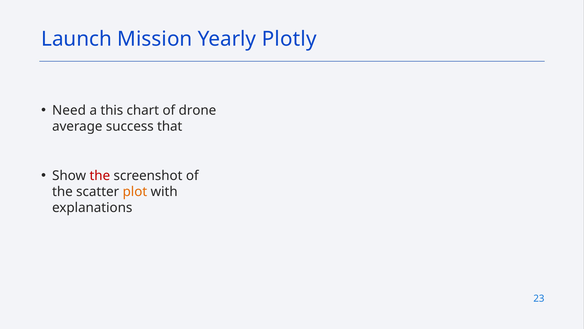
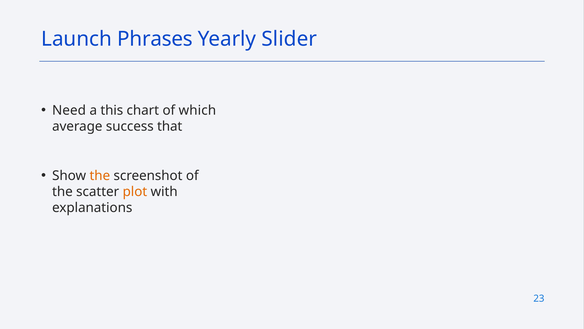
Mission: Mission -> Phrases (155, 39)
Plotly: Plotly -> Slider (289, 39)
drone: drone -> which (197, 110)
the colour: red -> orange (100, 175)
